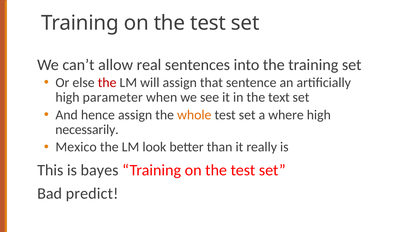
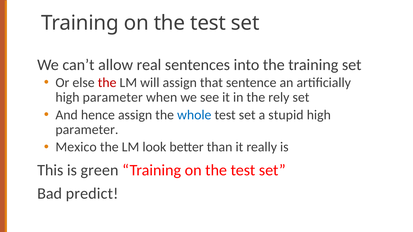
text: text -> rely (279, 98)
whole colour: orange -> blue (194, 115)
where: where -> stupid (286, 115)
necessarily: necessarily -> parameter (87, 130)
bayes: bayes -> green (100, 170)
